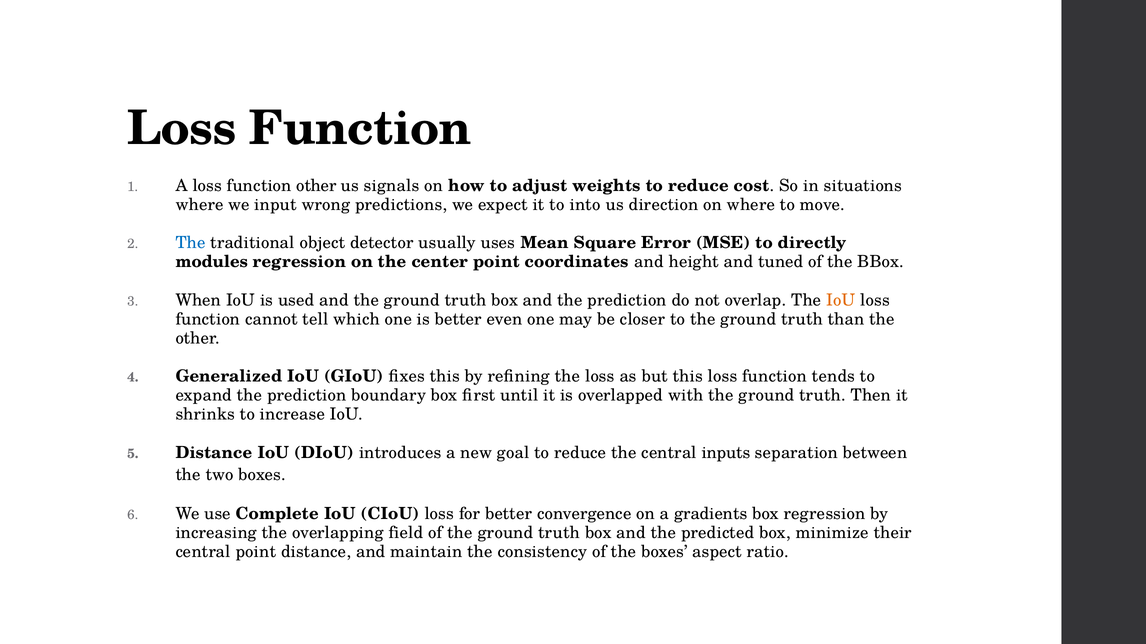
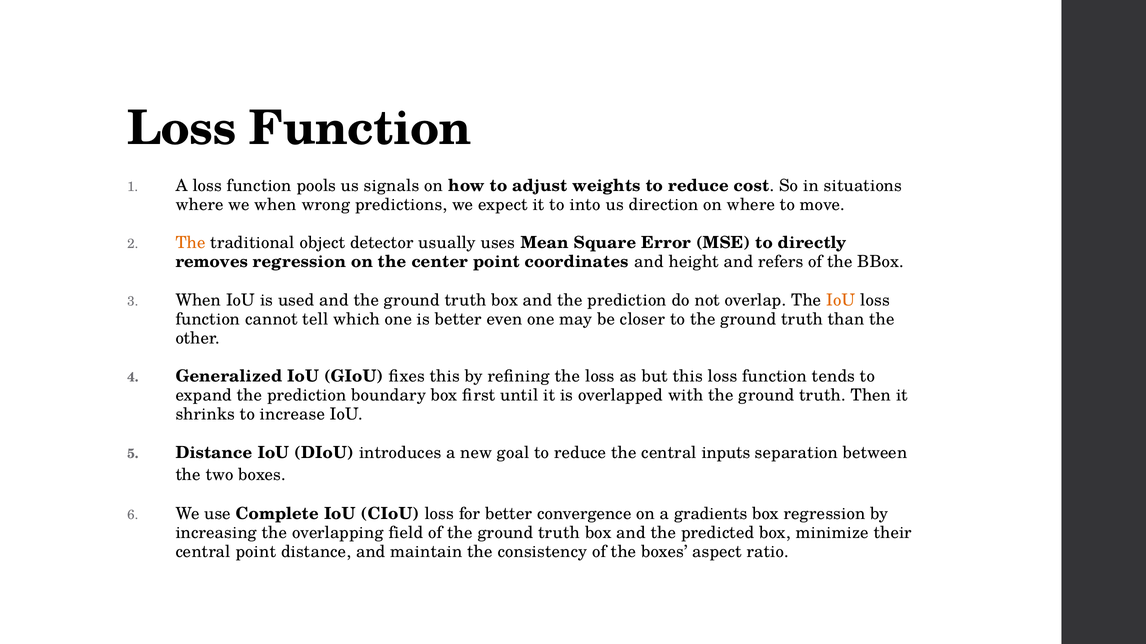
function other: other -> pools (316, 186)
we input: input -> when (275, 205)
The colour: blue -> orange (190, 243)
modules: modules -> removes (212, 262)
tuned: tuned -> refers (781, 262)
